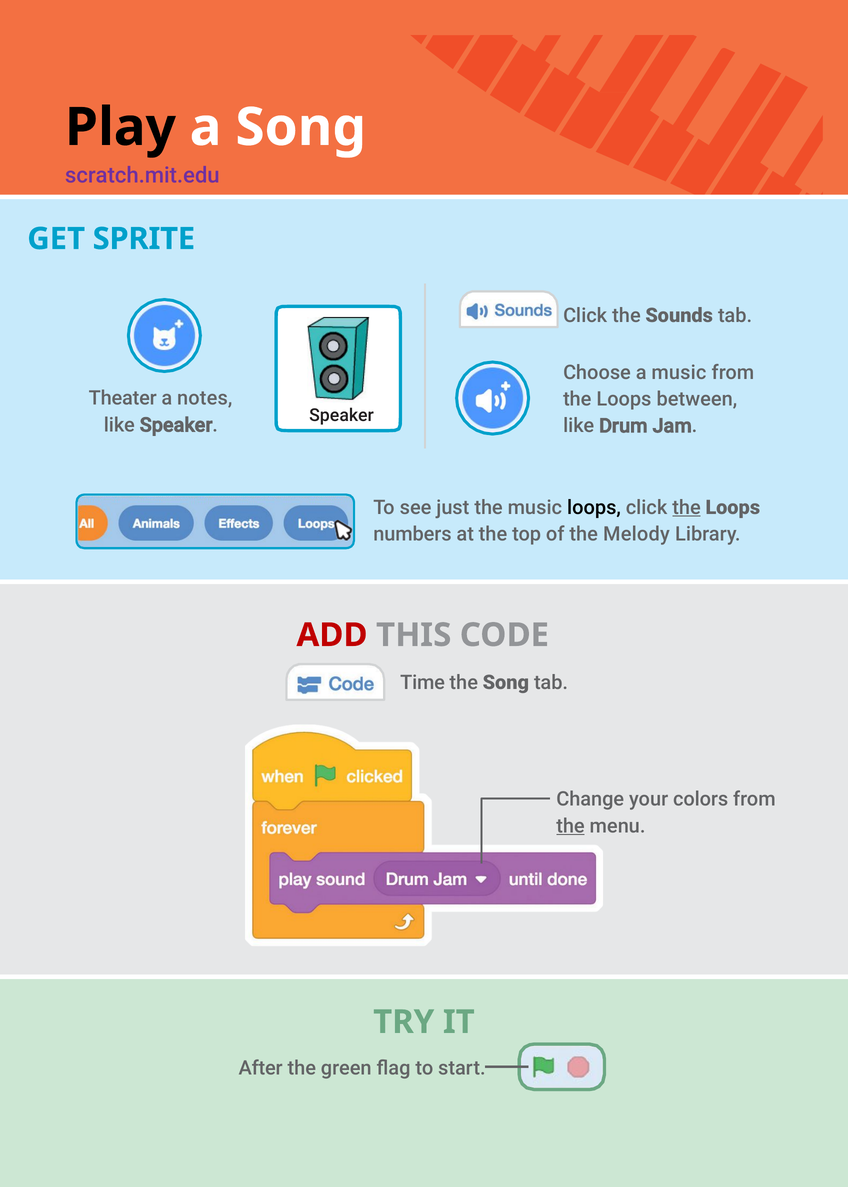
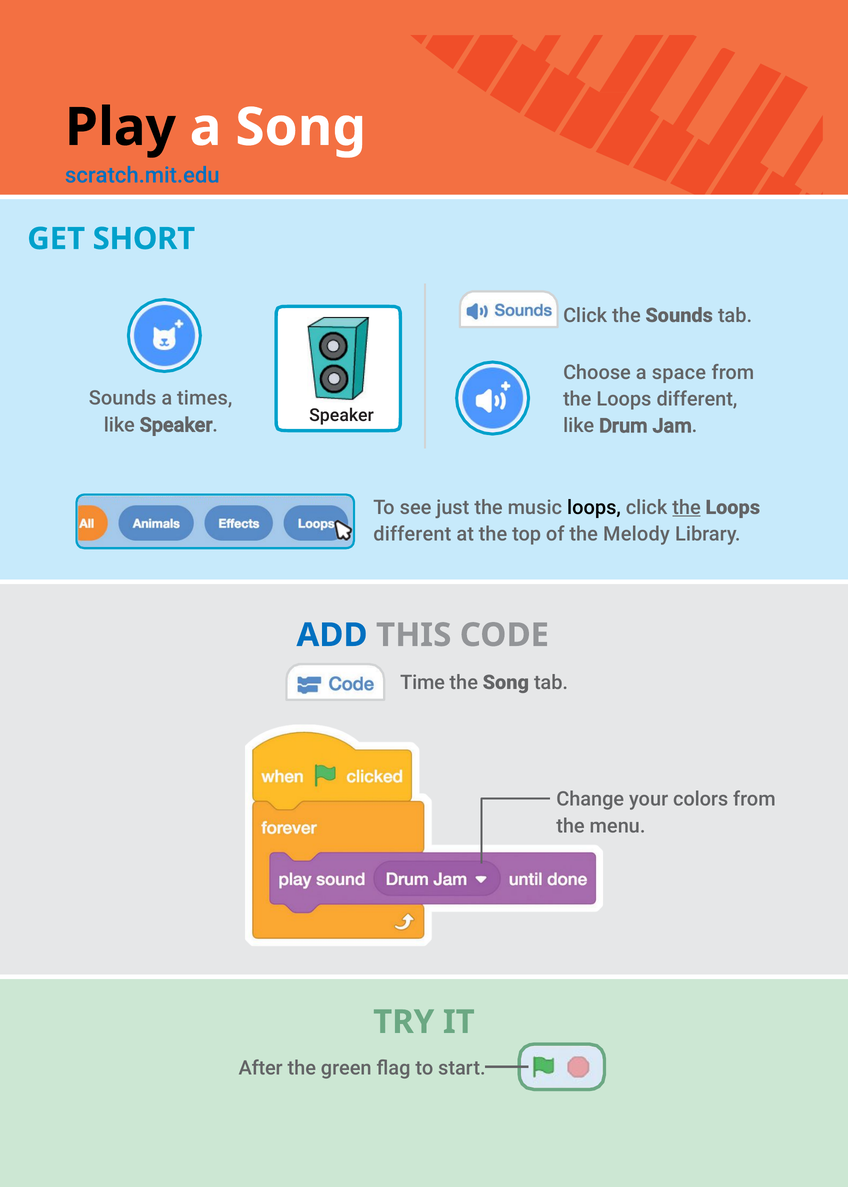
scratch.mit.edu colour: purple -> blue (142, 175)
SPRITE: SPRITE -> SHORT (144, 239)
a music: music -> space (679, 373)
Theater: Theater -> Sounds (123, 398)
notes: notes -> times (205, 398)
between: between -> different (697, 399)
numbers: numbers -> different (412, 534)
ADD colour: red -> blue (332, 635)
the underline: present -> none (571, 826)
